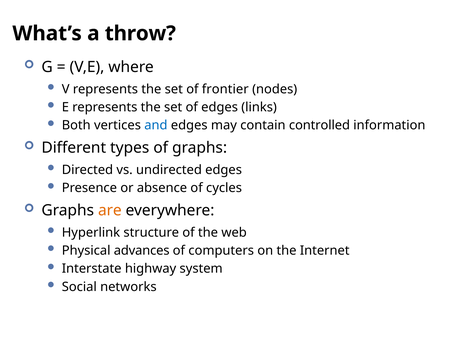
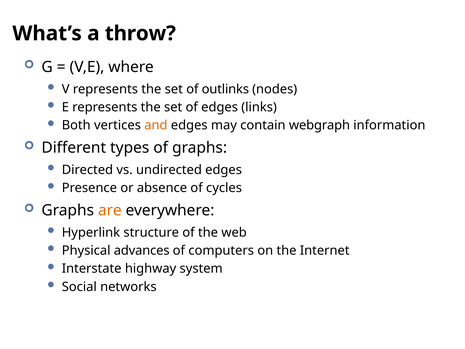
frontier: frontier -> outlinks (225, 89)
and colour: blue -> orange (156, 125)
controlled: controlled -> webgraph (319, 125)
